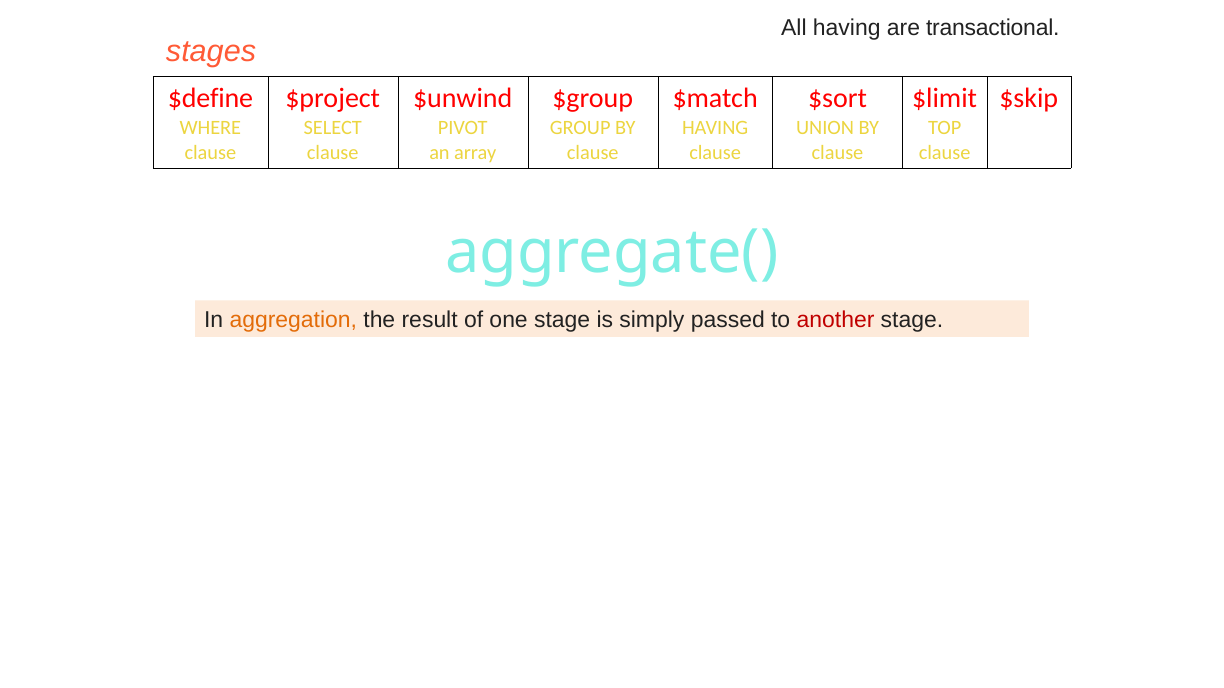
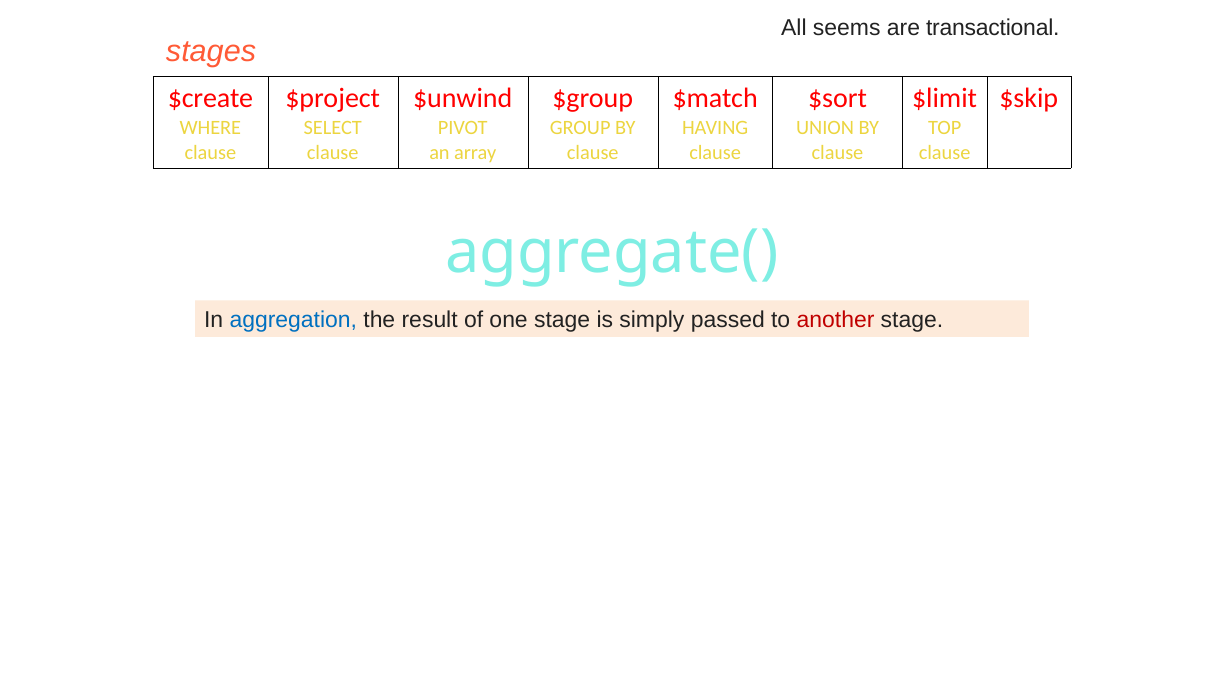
All having: having -> seems (847, 28)
$define: $define -> $create (210, 98)
aggregation colour: orange -> blue (293, 321)
